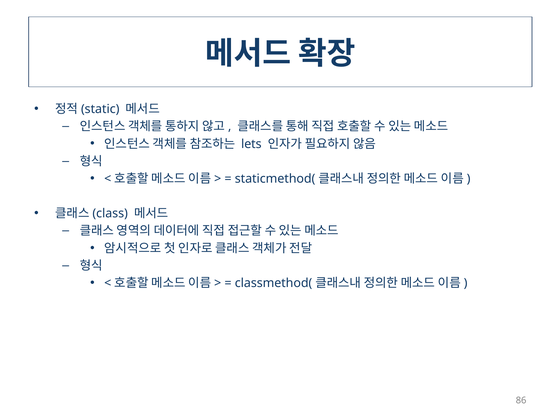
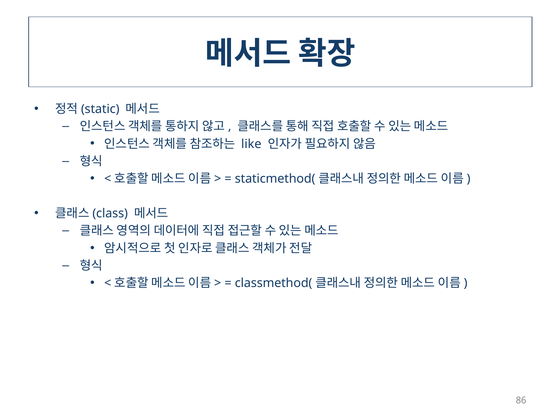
lets: lets -> like (251, 144)
